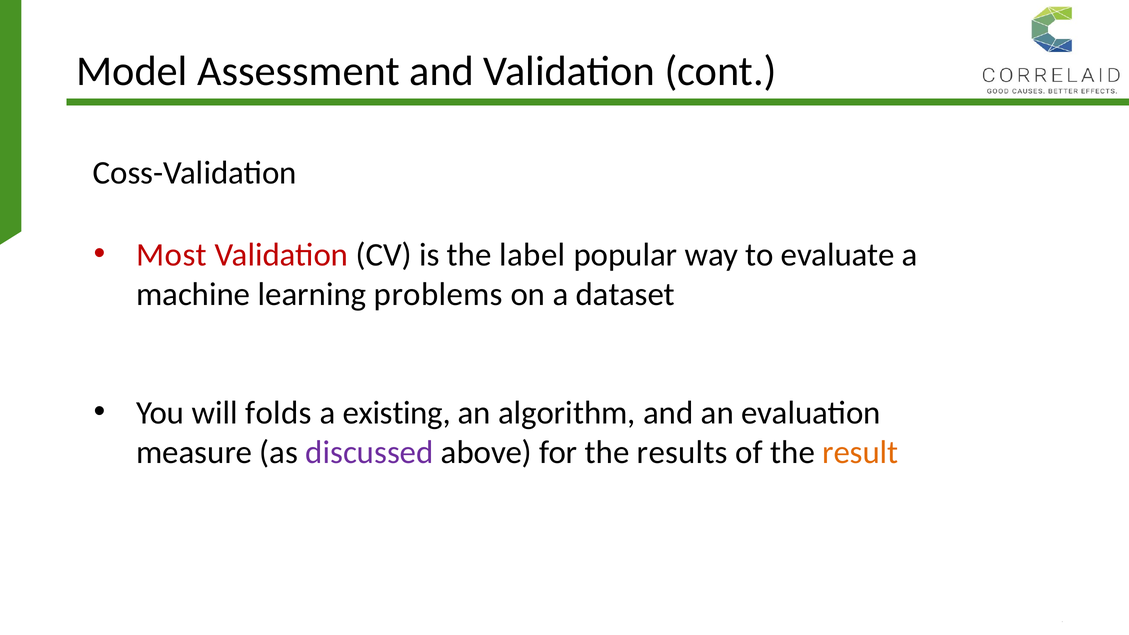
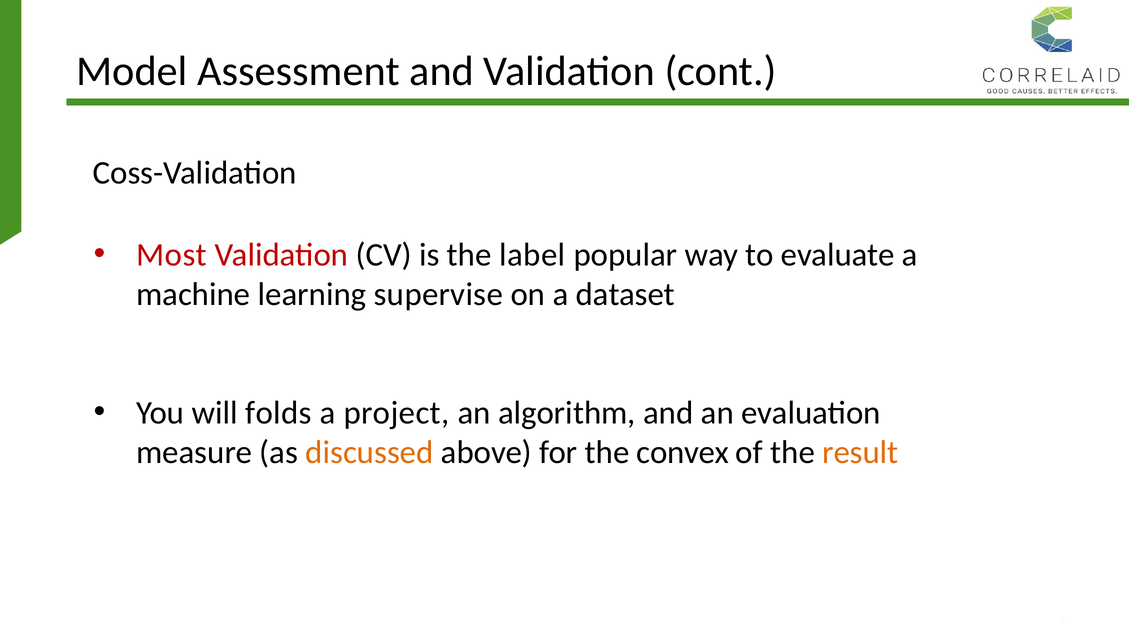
problems: problems -> supervise (438, 294)
existing: existing -> project (396, 413)
discussed colour: purple -> orange (369, 453)
results: results -> convex (683, 453)
